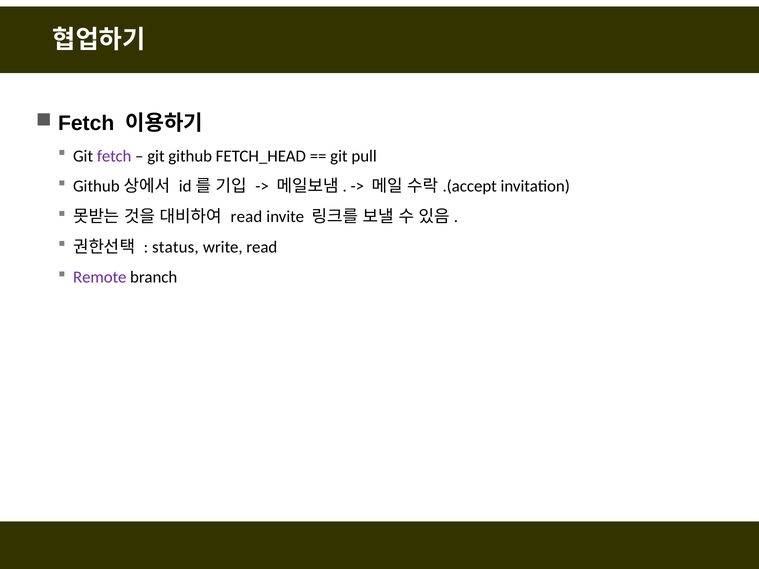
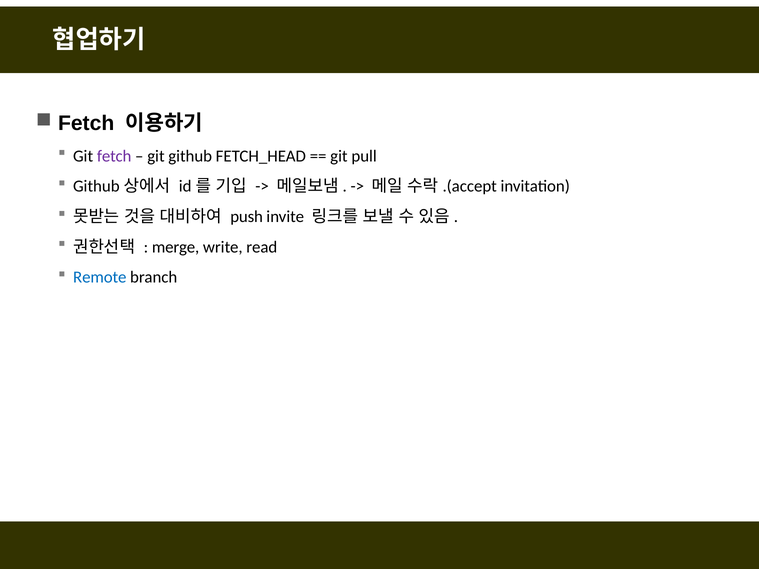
read: read -> push (247, 217)
status: status -> merge (176, 247)
Remote colour: purple -> blue (100, 277)
